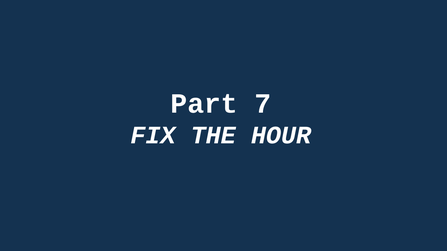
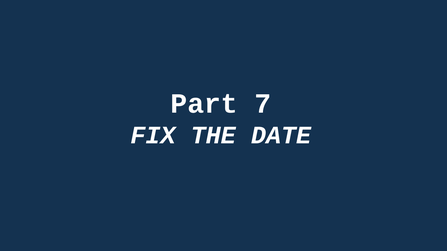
HOUR: HOUR -> DATE (281, 135)
